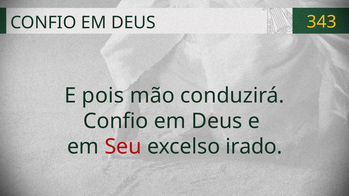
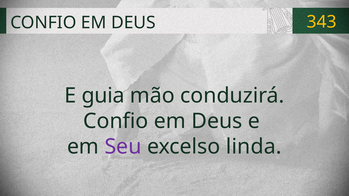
pois: pois -> guia (103, 96)
Seu colour: red -> purple (123, 147)
irado: irado -> linda (254, 147)
